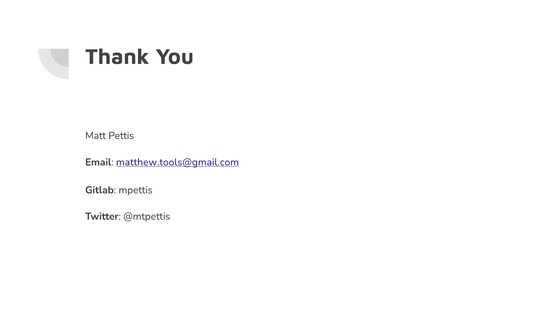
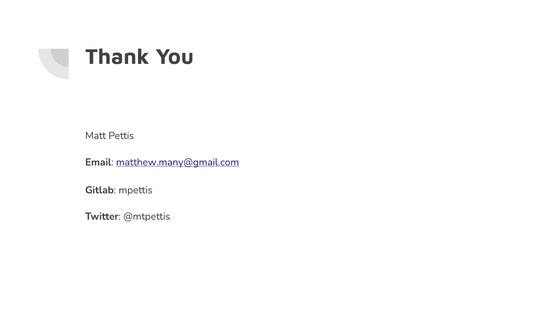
matthew.tools@gmail.com: matthew.tools@gmail.com -> matthew.many@gmail.com (178, 162)
